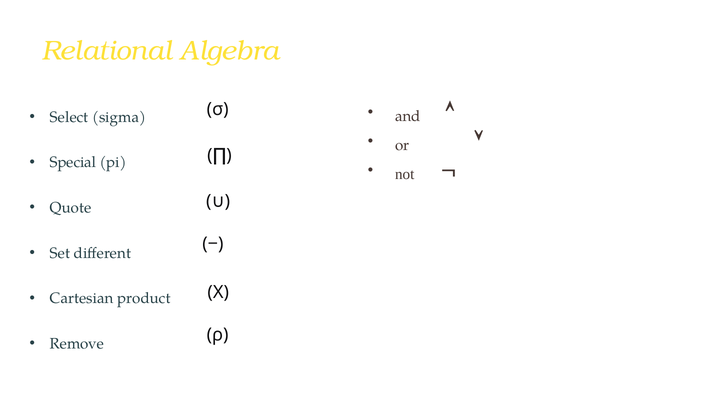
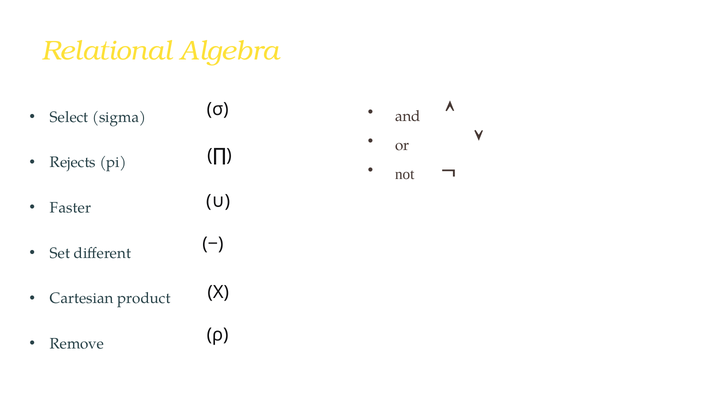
Special: Special -> Rejects (73, 162)
Quote: Quote -> Faster (71, 208)
